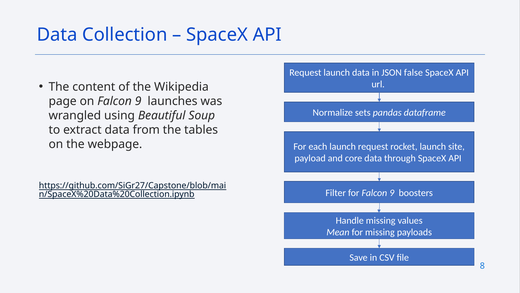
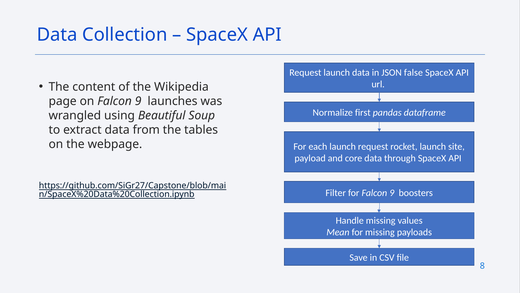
sets: sets -> first (363, 112)
